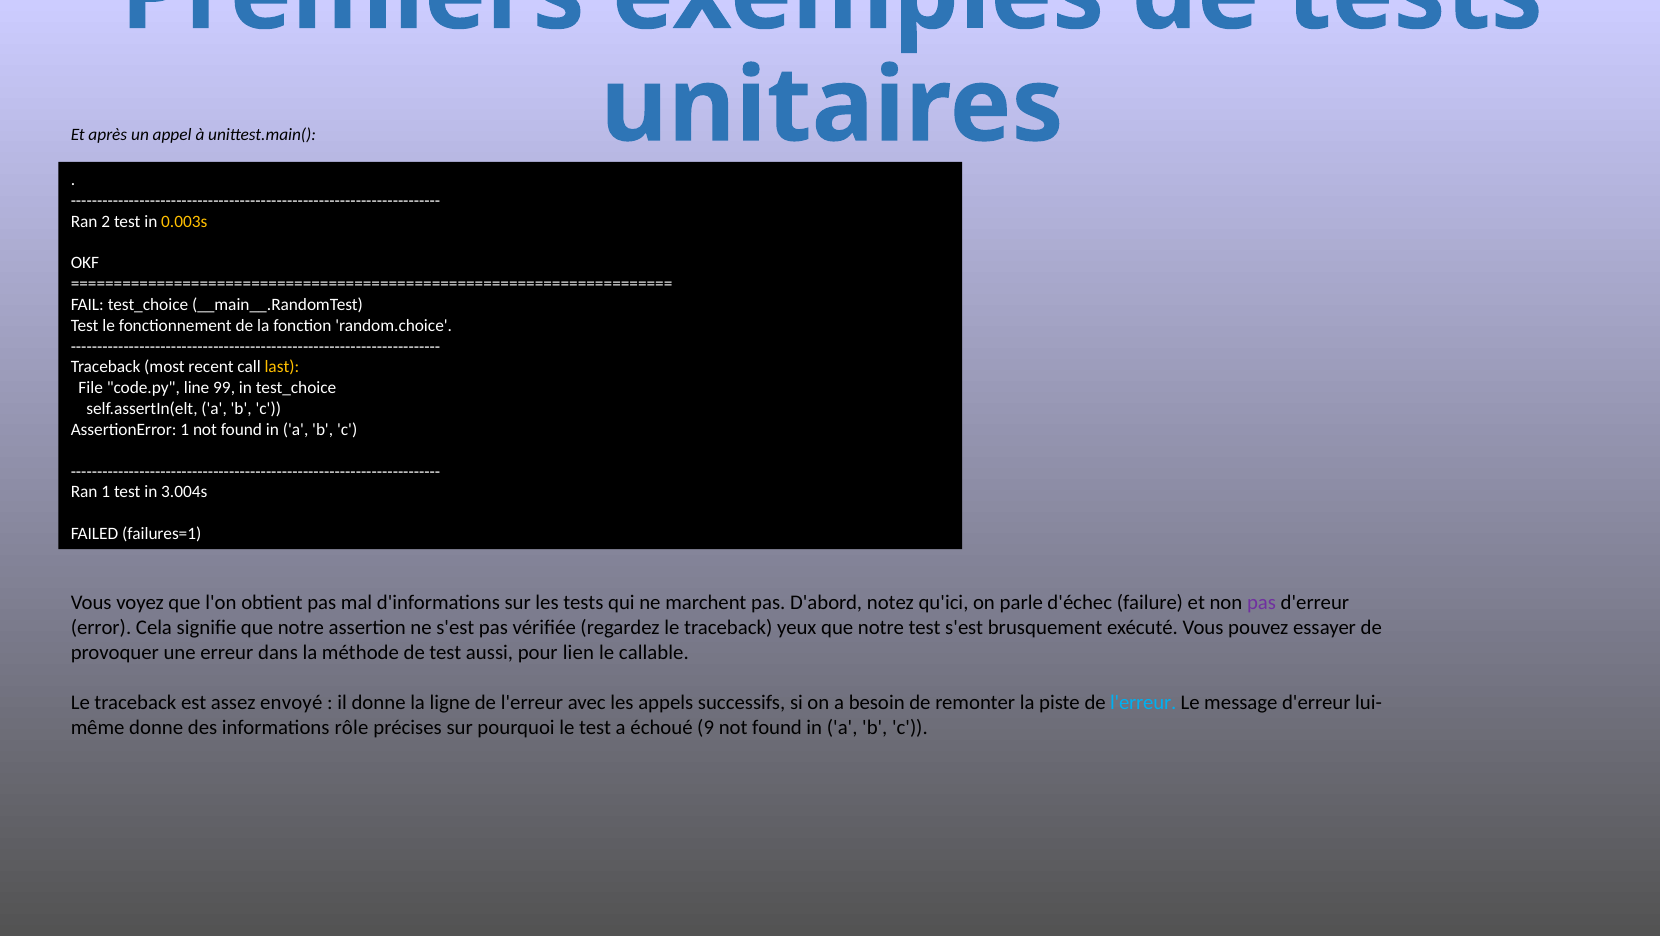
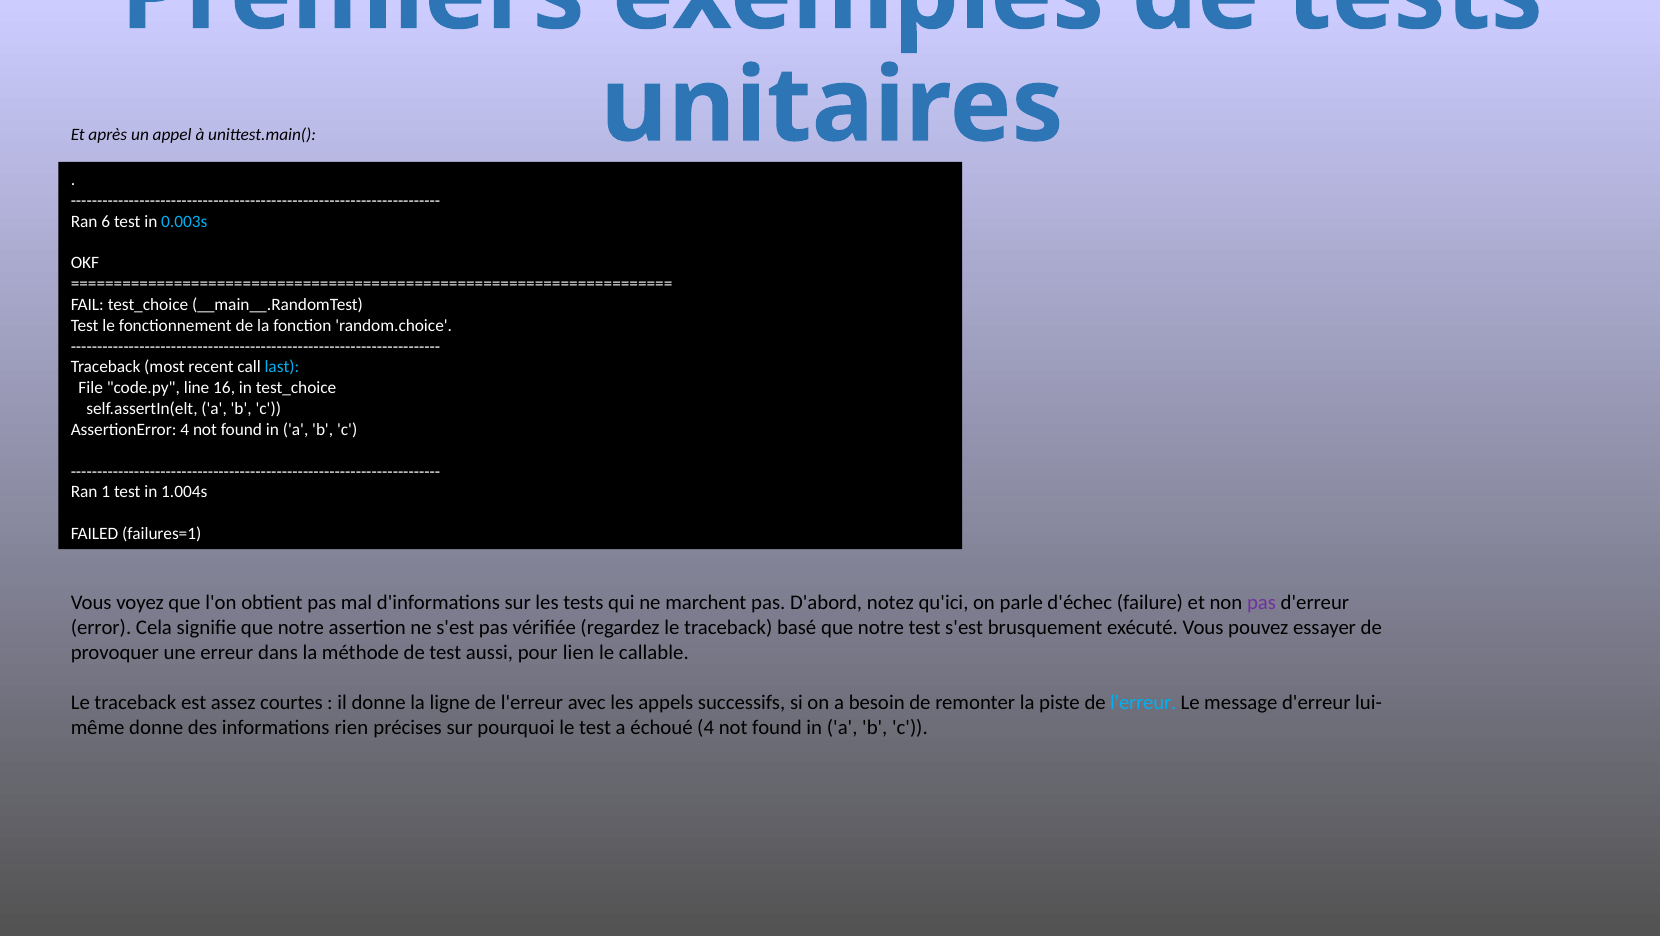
2: 2 -> 6 (106, 221)
0.003s colour: yellow -> light blue (184, 221)
last colour: yellow -> light blue (282, 367)
99: 99 -> 16 (224, 388)
AssertionError 1: 1 -> 4 (185, 430)
3.004s: 3.004s -> 1.004s (184, 492)
yeux: yeux -> basé (797, 627)
envoyé: envoyé -> courtes (291, 702)
rôle: rôle -> rien (351, 727)
échoué 9: 9 -> 4 (706, 727)
